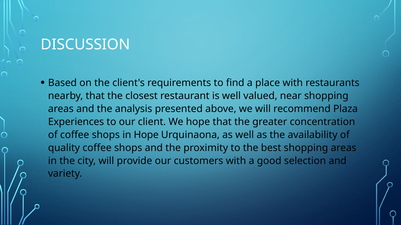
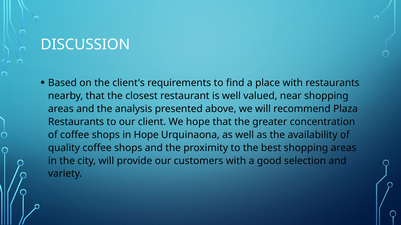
Experiences: Experiences -> Restaurants (76, 122)
